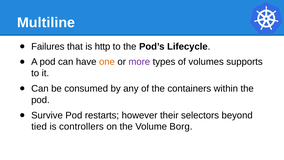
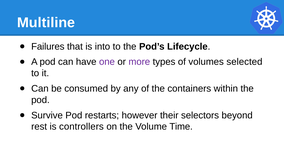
http: http -> into (102, 46)
one colour: orange -> purple (107, 62)
supports: supports -> selected (244, 62)
tied: tied -> rest (39, 126)
Borg: Borg -> Time (181, 126)
